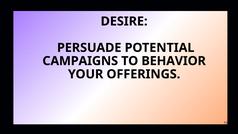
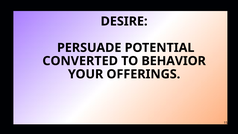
CAMPAIGNS: CAMPAIGNS -> CONVERTED (80, 61)
